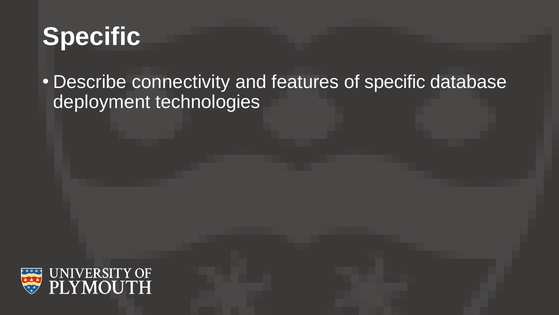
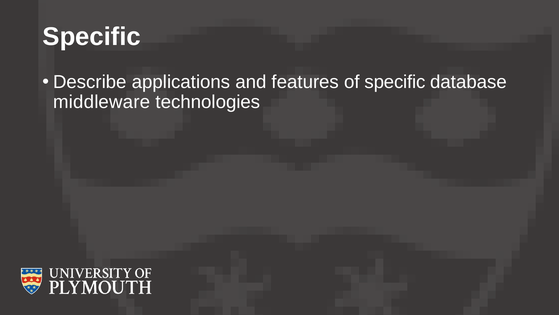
connectivity: connectivity -> applications (181, 82)
deployment: deployment -> middleware (102, 102)
